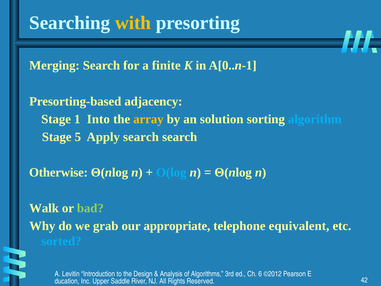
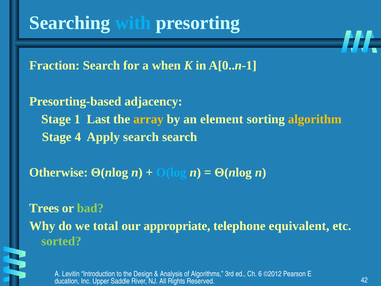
with colour: yellow -> light blue (133, 23)
Merging: Merging -> Fraction (54, 65)
finite: finite -> when (166, 65)
Into: Into -> Last (98, 119)
solution: solution -> element (222, 119)
algorithm colour: light blue -> yellow (315, 119)
5: 5 -> 4 (78, 137)
Walk: Walk -> Trees (44, 208)
grab: grab -> total (106, 226)
sorted colour: light blue -> light green (61, 241)
